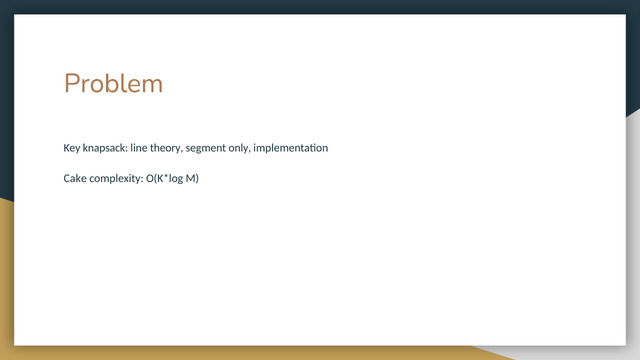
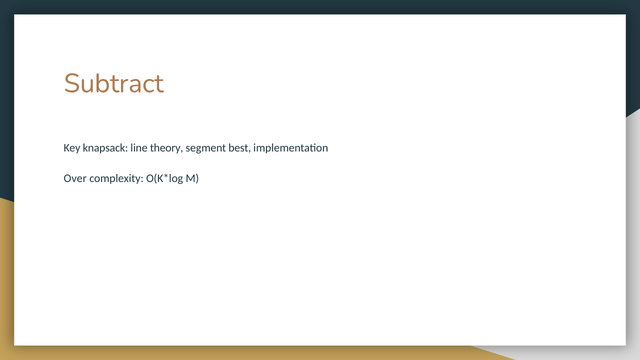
Problem: Problem -> Subtract (114, 83)
only: only -> best (240, 148)
Cake: Cake -> Over (75, 178)
